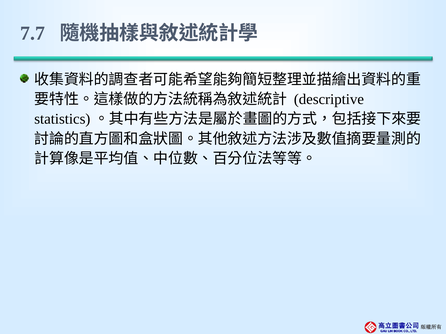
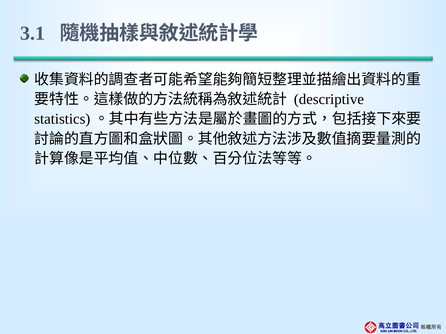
7.7: 7.7 -> 3.1 (33, 33)
